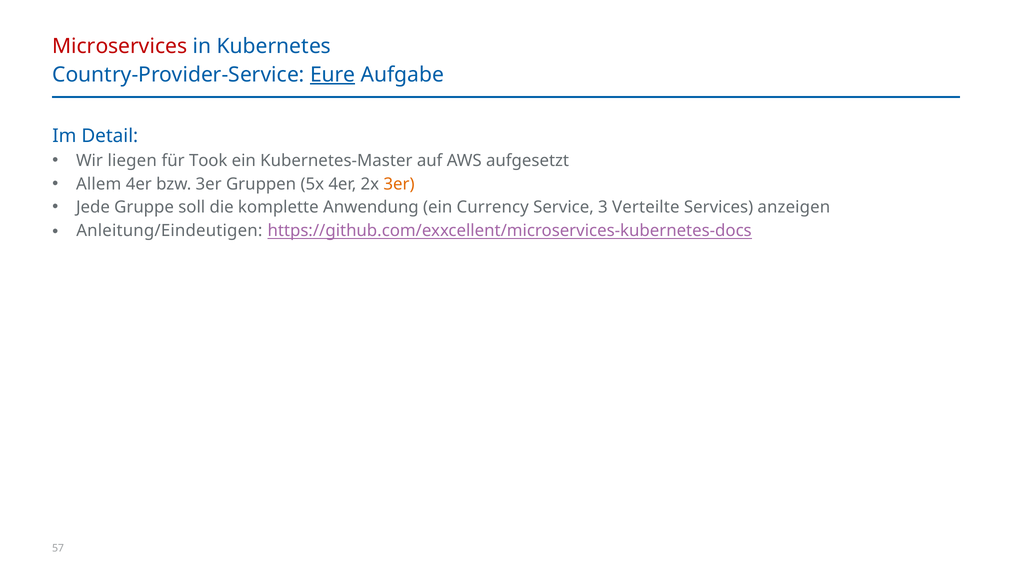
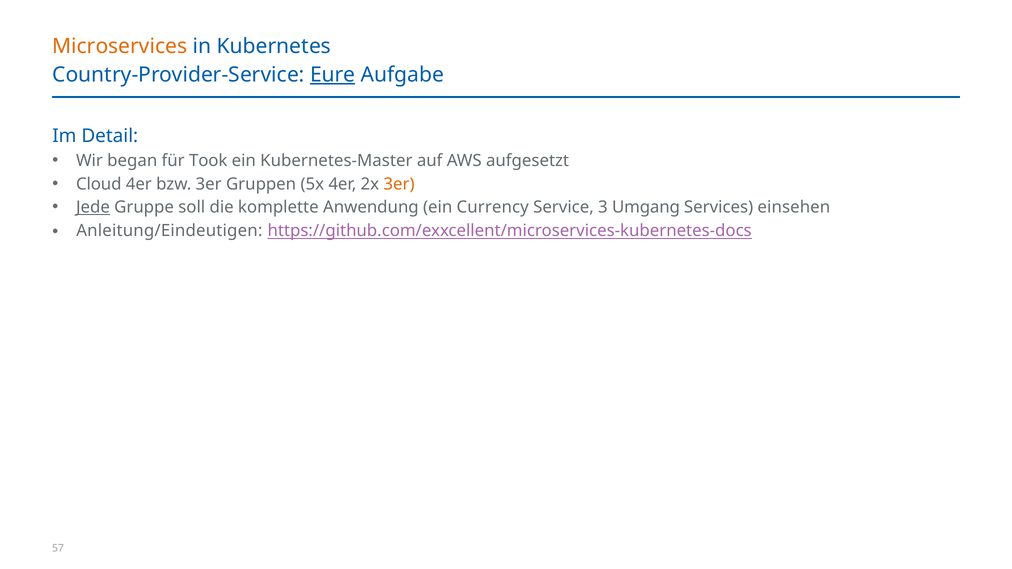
Microservices colour: red -> orange (120, 46)
liegen: liegen -> began (132, 161)
Allem: Allem -> Cloud (99, 184)
Jede underline: none -> present (93, 207)
Verteilte: Verteilte -> Umgang (646, 207)
anzeigen: anzeigen -> einsehen (794, 207)
